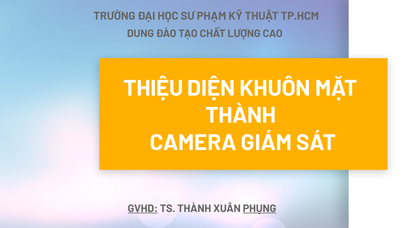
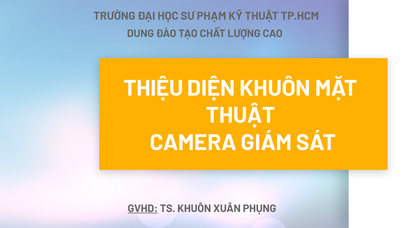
THÀNH: THÀNH -> THUẬT (241, 115)
TS THÀNH: THÀNH -> KHUÔN (194, 208)
PHỤNG underline: present -> none (260, 208)
